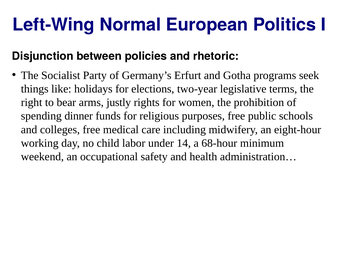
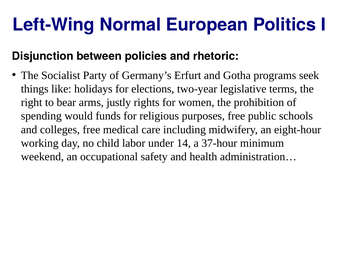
dinner: dinner -> would (79, 116)
68-hour: 68-hour -> 37-hour (219, 143)
